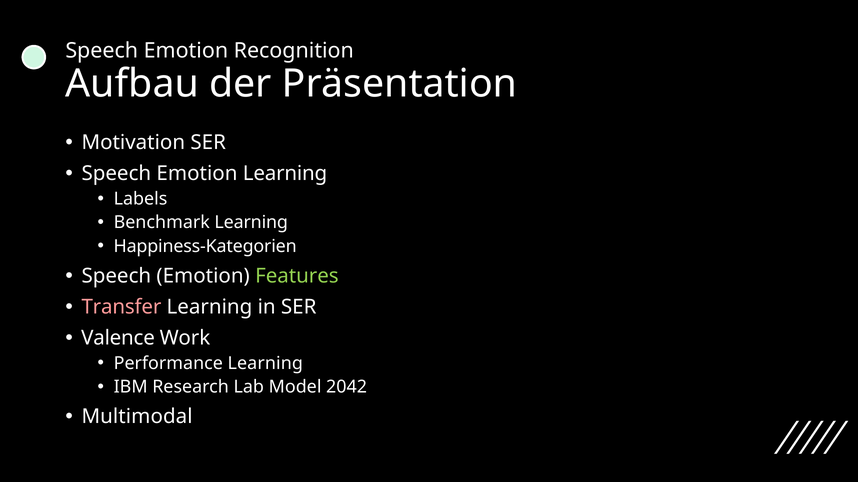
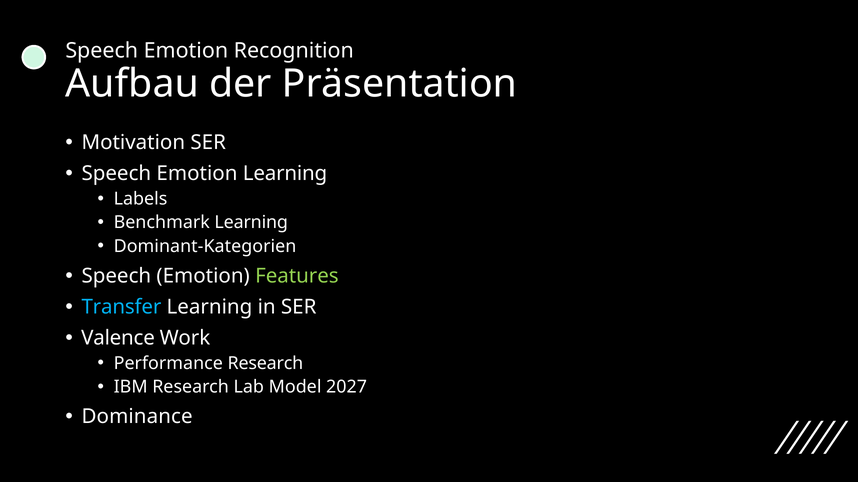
Happiness-Kategorien: Happiness-Kategorien -> Dominant-Kategorien (205, 247)
Transfer colour: pink -> light blue (121, 307)
Performance Learning: Learning -> Research (265, 364)
2042: 2042 -> 2027 (347, 387)
Multimodal: Multimodal -> Dominance (137, 417)
